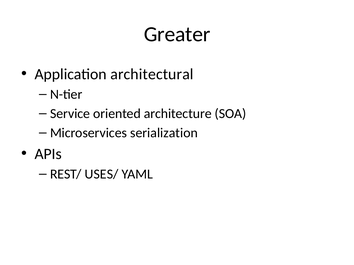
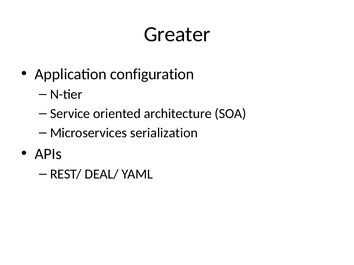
architectural: architectural -> configuration (152, 74)
USES/: USES/ -> DEAL/ (102, 174)
